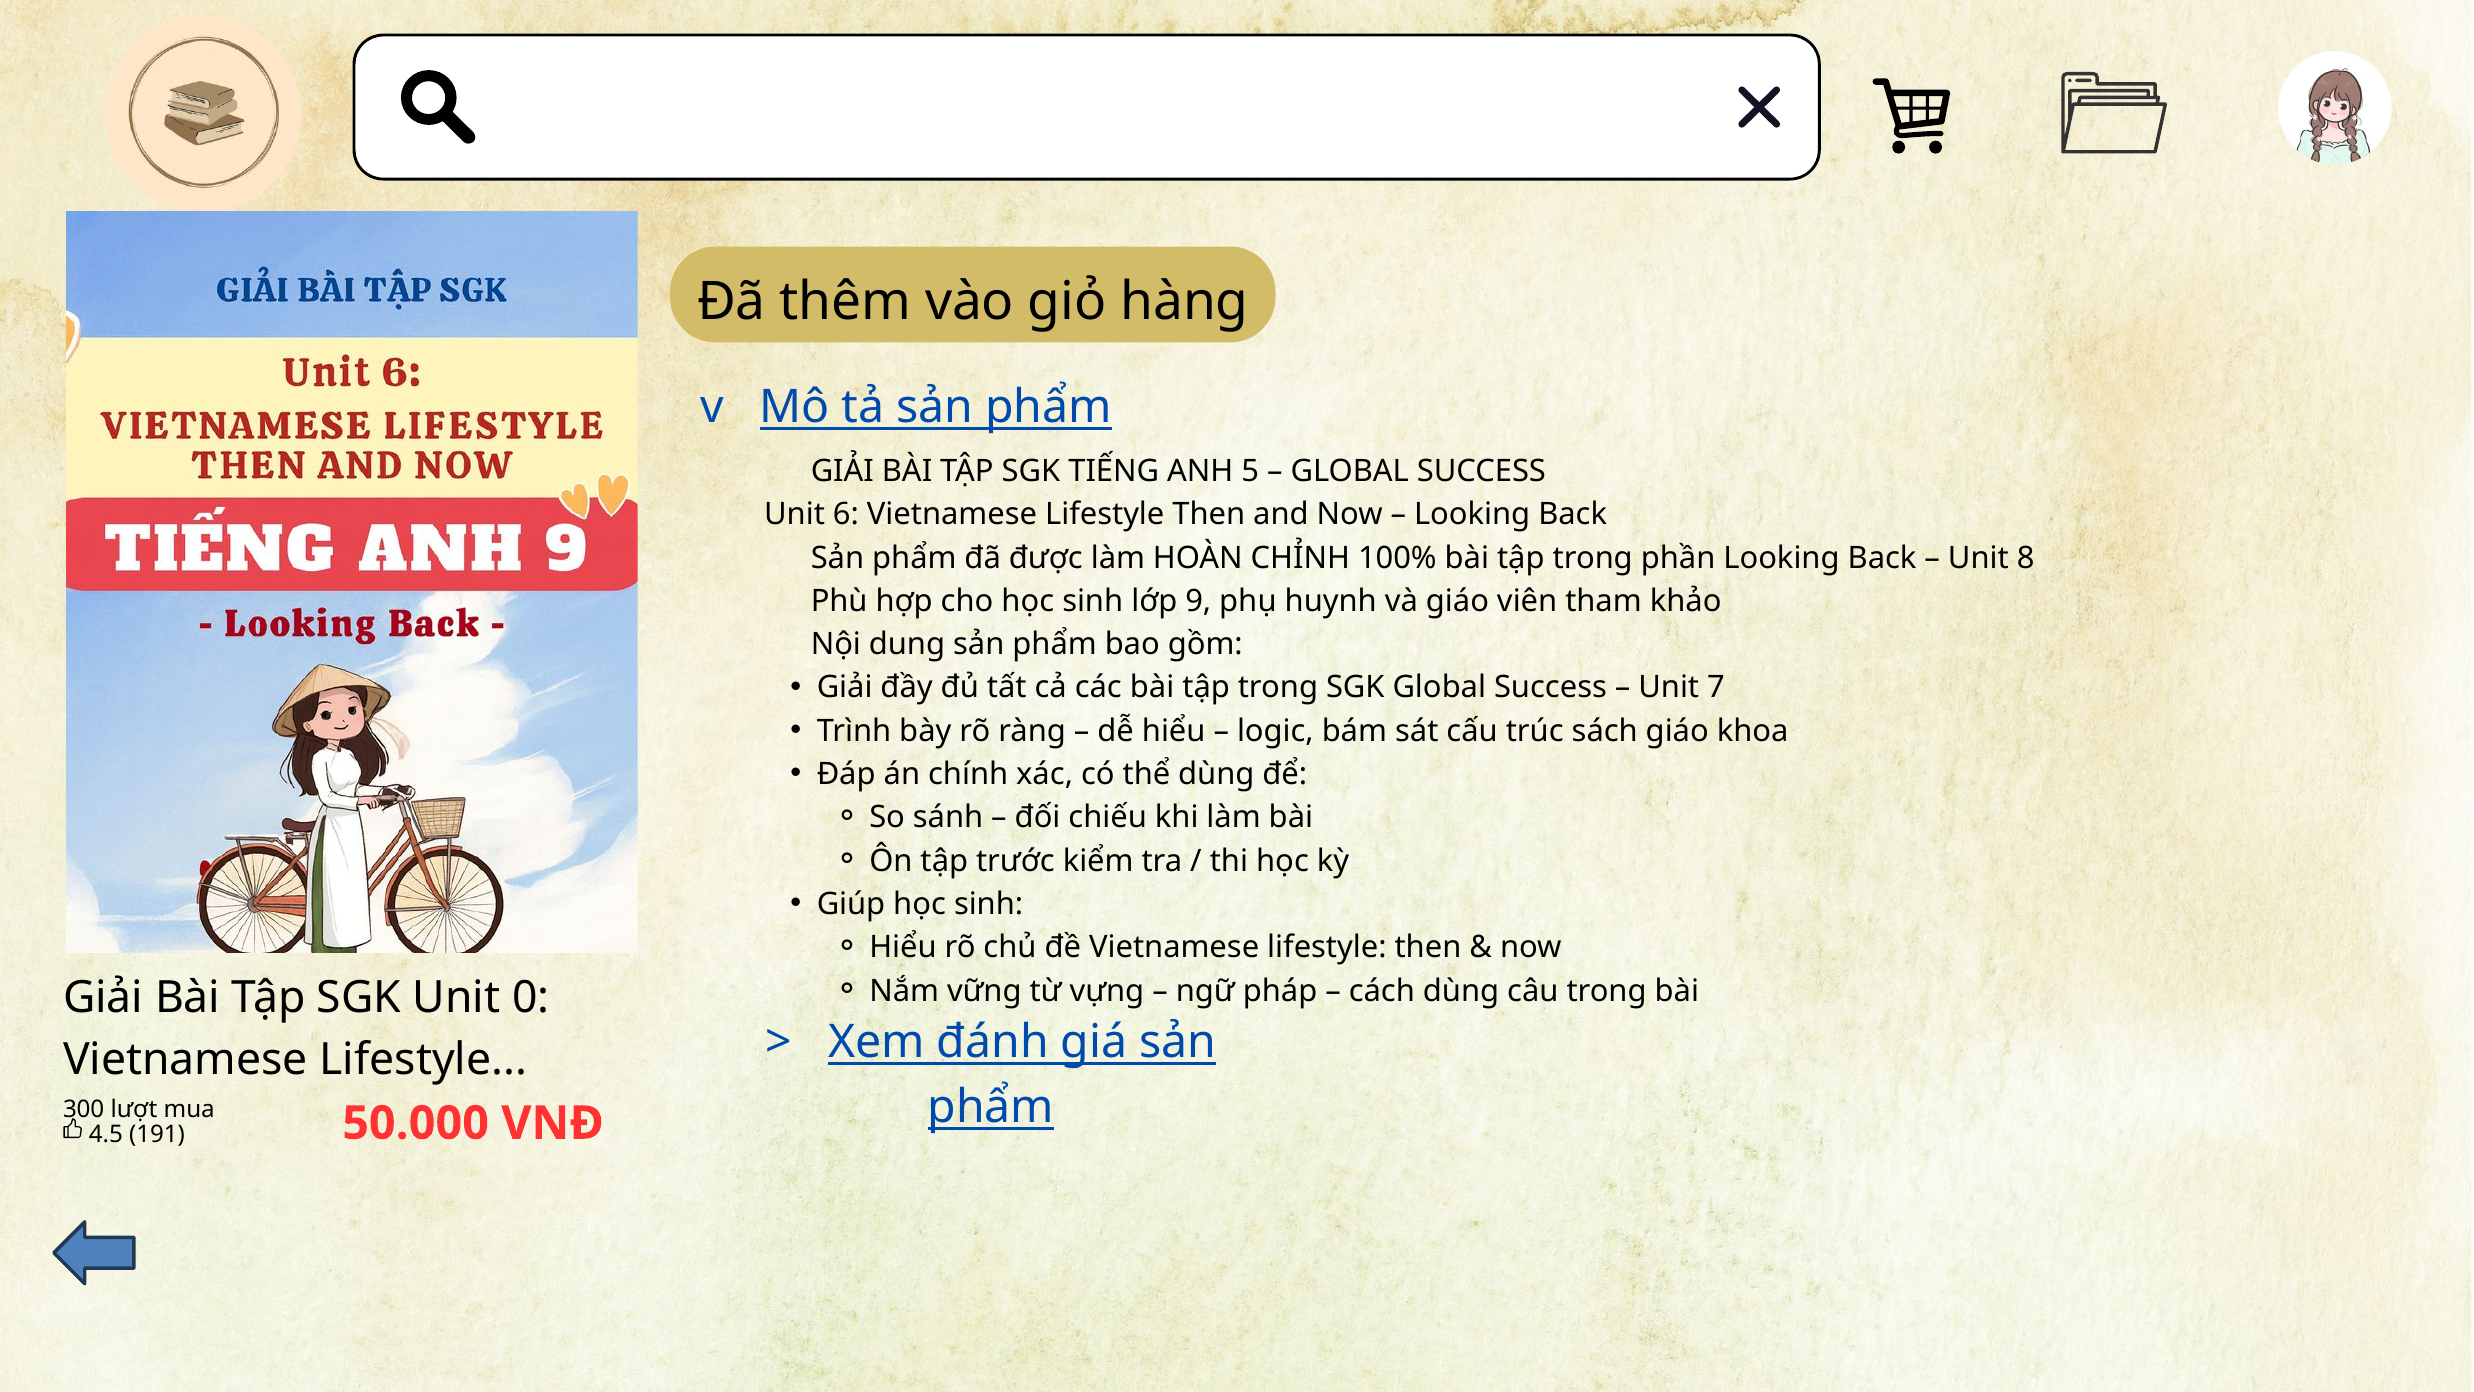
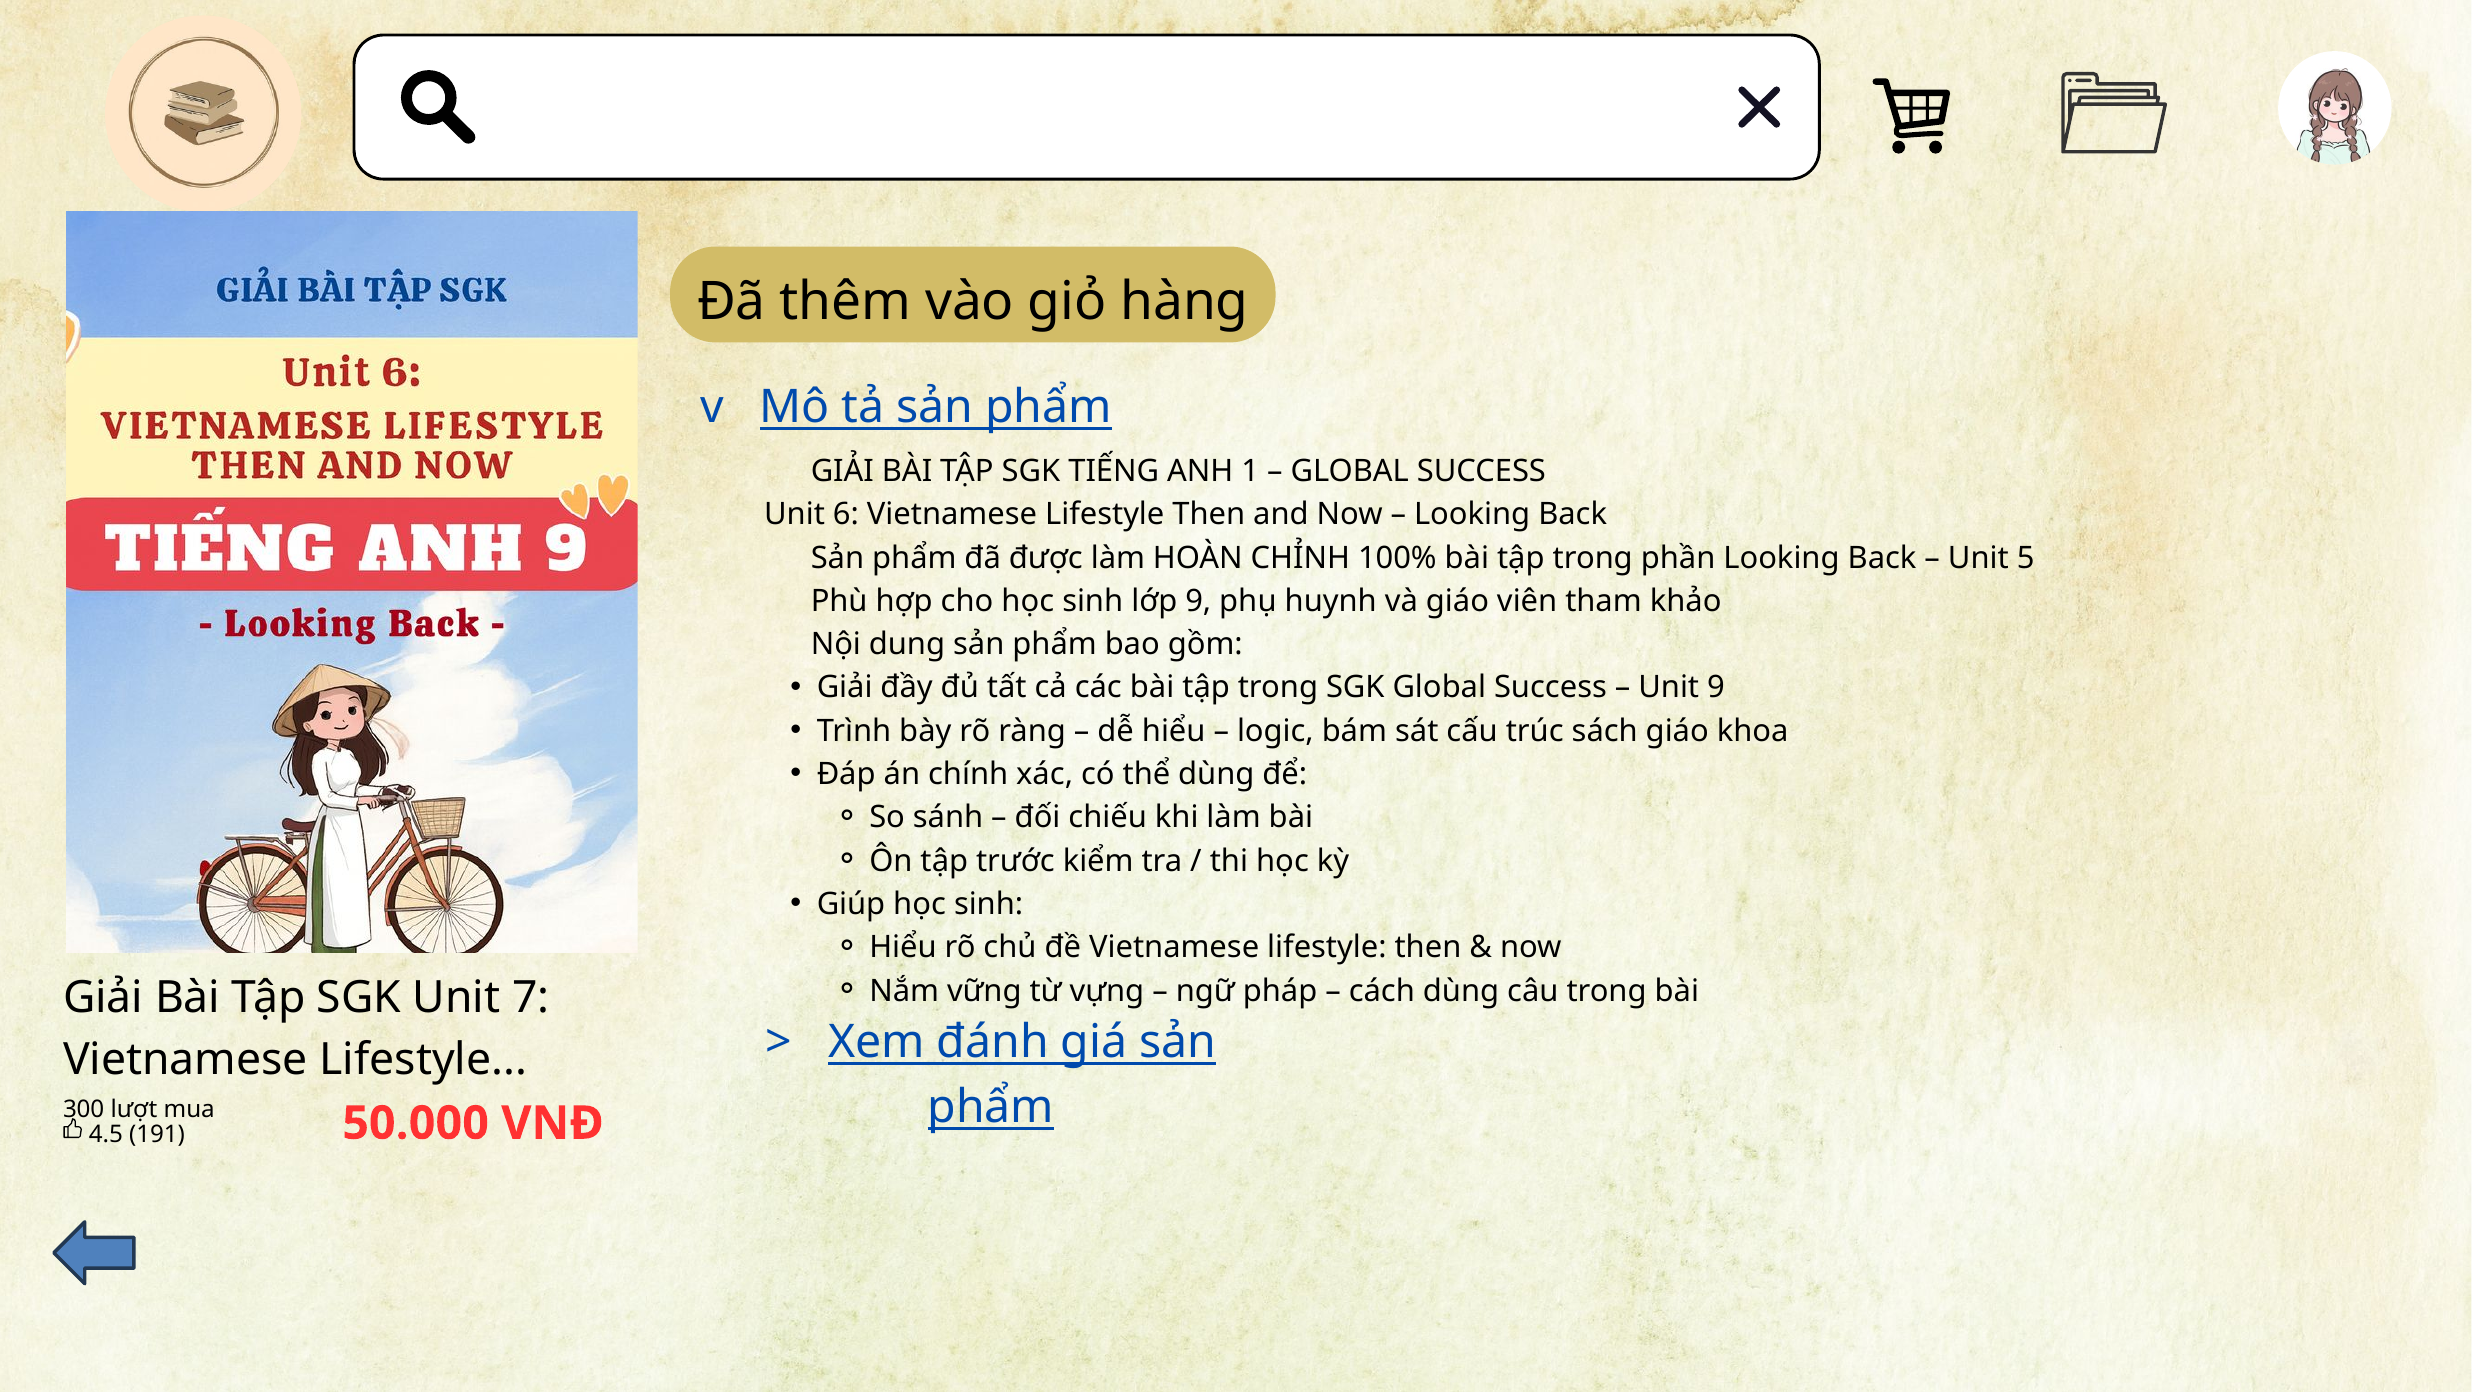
5: 5 -> 1 (1250, 471)
8: 8 -> 5 (2026, 558)
Unit 7: 7 -> 9 (1716, 688)
0: 0 -> 7 (531, 997)
